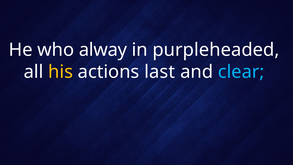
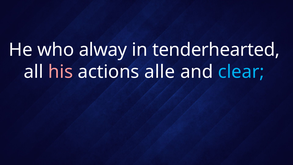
purpleheaded: purpleheaded -> tenderhearted (216, 50)
his colour: yellow -> pink (61, 72)
last: last -> alle (160, 72)
